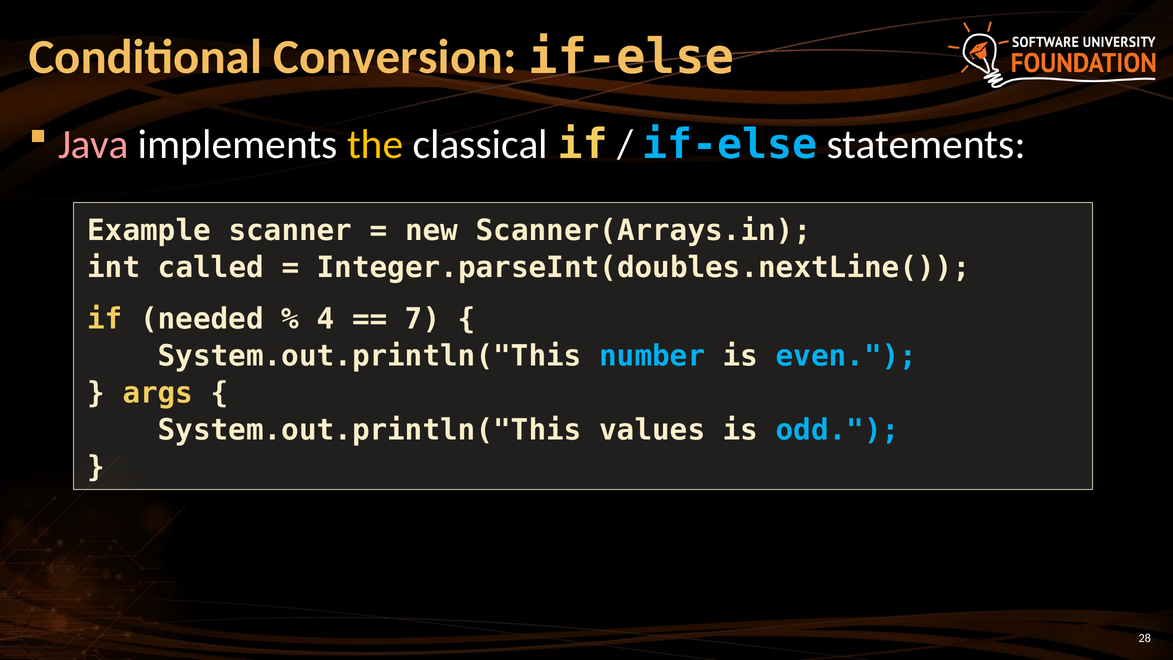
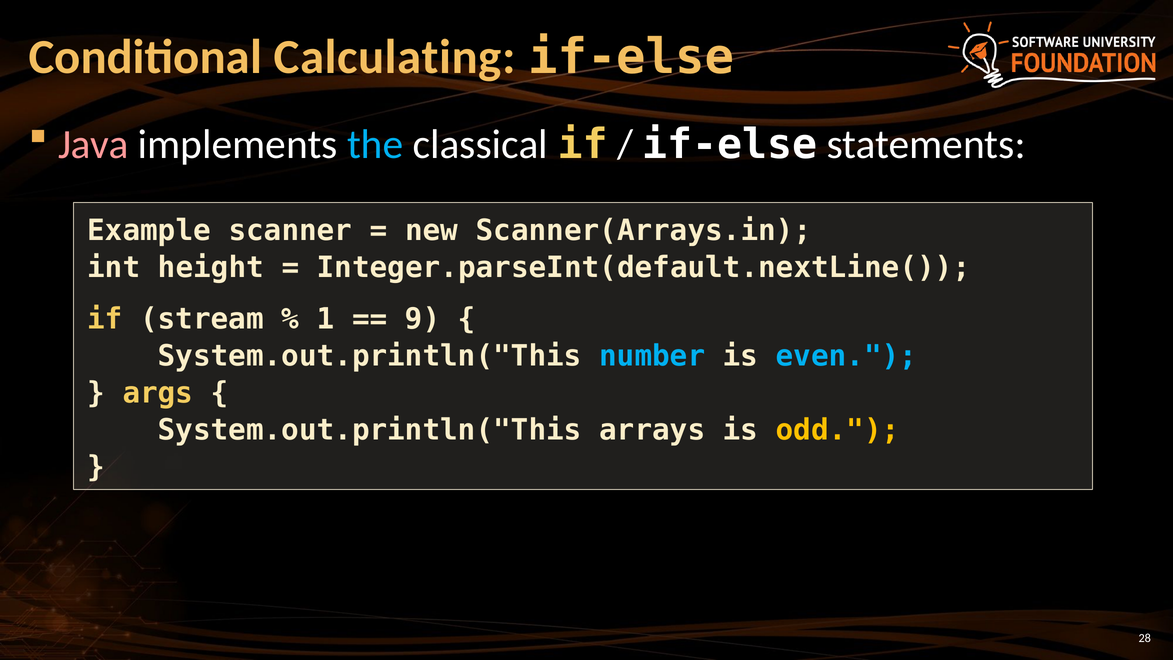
Conversion: Conversion -> Calculating (395, 57)
the colour: yellow -> light blue (375, 145)
if-else colour: light blue -> white (730, 145)
called: called -> height (211, 268)
Integer.parseInt(doubles.nextLine(: Integer.parseInt(doubles.nextLine( -> Integer.parseInt(default.nextLine( (644, 268)
needed: needed -> stream (202, 319)
4: 4 -> 1 (326, 319)
7: 7 -> 9 (423, 319)
values: values -> arrays (652, 430)
odd colour: light blue -> yellow (838, 430)
